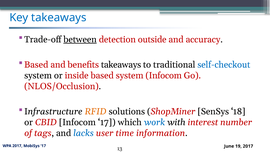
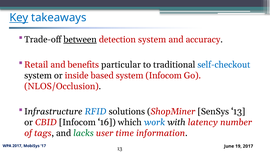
Key underline: none -> present (19, 18)
detection outside: outside -> system (152, 39)
Based: Based -> Retail (36, 65)
benefits takeaways: takeaways -> particular (121, 65)
RFID colour: orange -> blue (96, 111)
SenSys 18: 18 -> 13 (238, 111)
Infocom 17: 17 -> 16 (107, 122)
interest: interest -> latency (203, 122)
lacks colour: blue -> green (84, 133)
